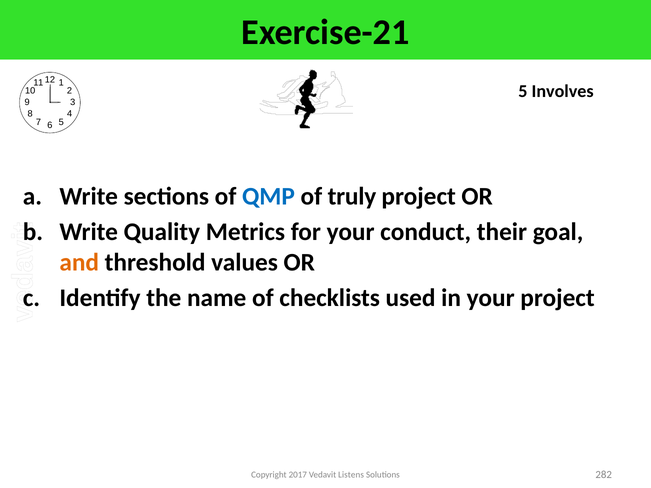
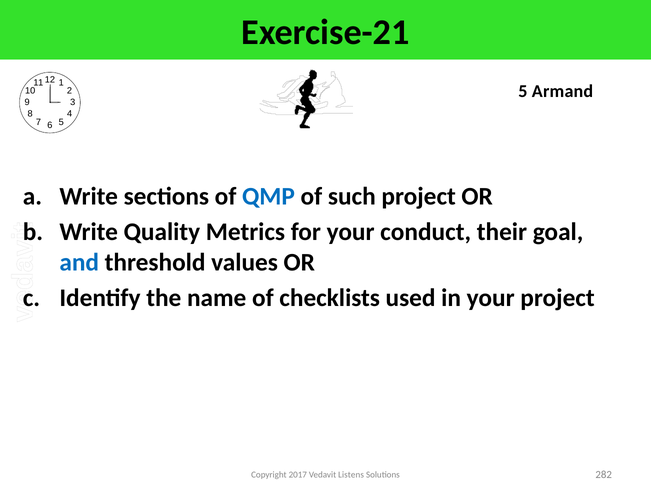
Involves: Involves -> Armand (563, 91)
truly: truly -> such (352, 197)
and colour: orange -> blue (79, 263)
